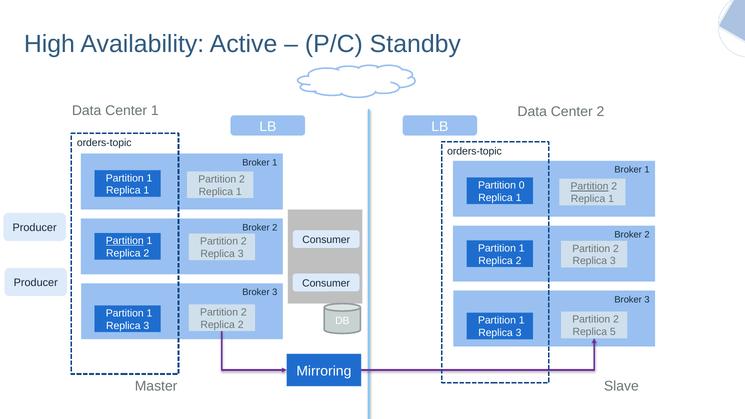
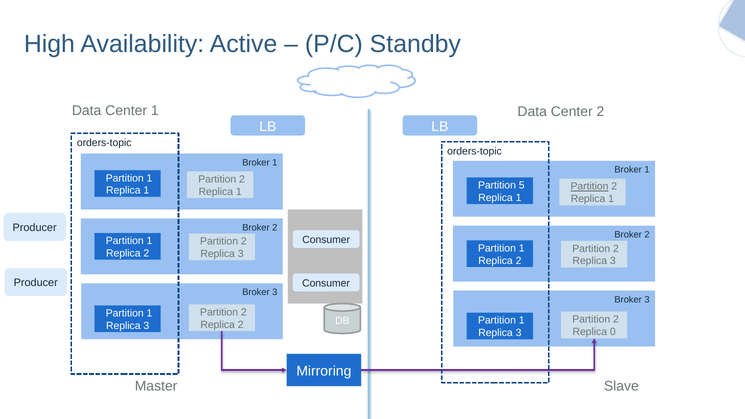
0: 0 -> 5 (522, 185)
Partition underline: present -> none (125, 241)
5: 5 -> 0 (613, 332)
